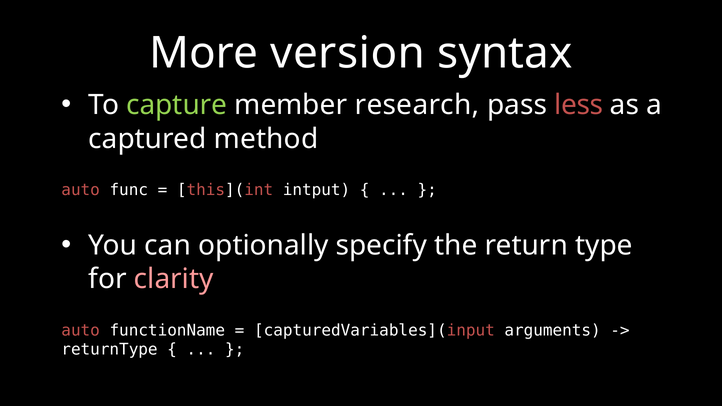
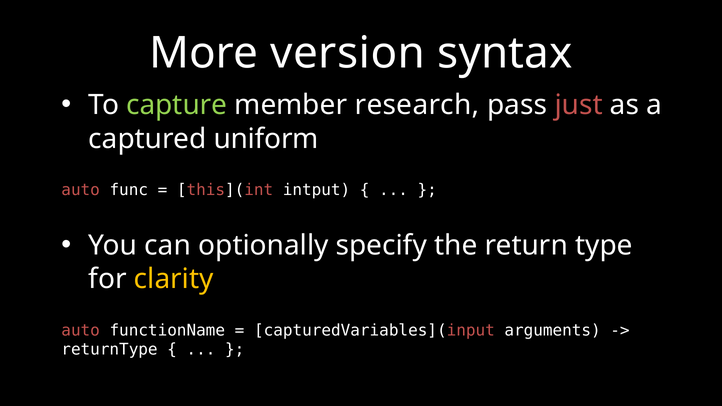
less: less -> just (579, 105)
method: method -> uniform (266, 139)
clarity colour: pink -> yellow (174, 279)
